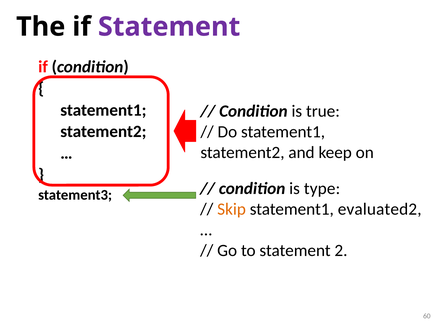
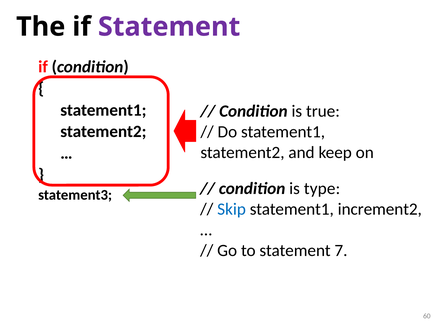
Skip colour: orange -> blue (232, 209)
evaluated2: evaluated2 -> increment2 (380, 209)
2: 2 -> 7 (341, 251)
